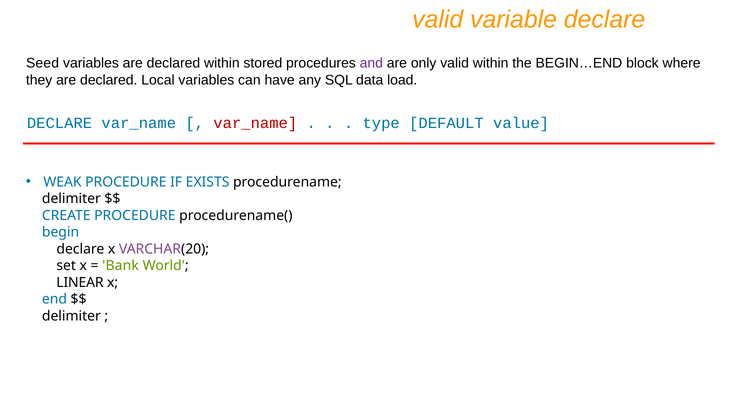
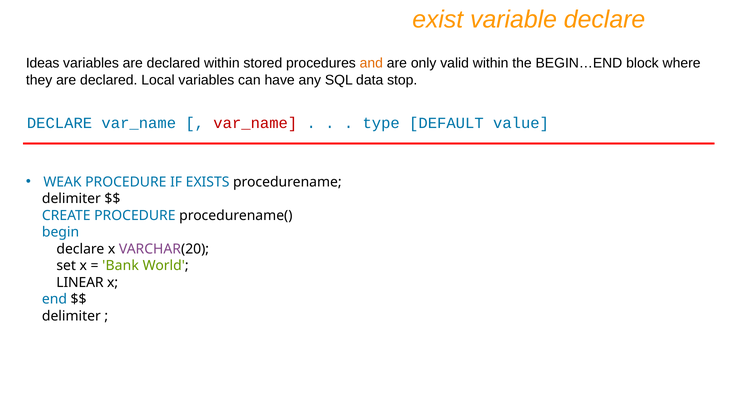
valid: valid -> exist (438, 19)
Seed: Seed -> Ideas (43, 63)
and colour: purple -> orange (371, 63)
load: load -> stop (402, 80)
